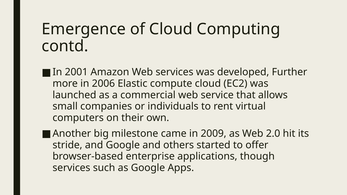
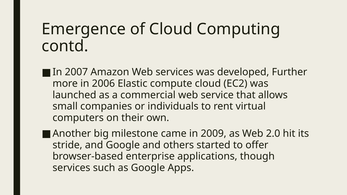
2001: 2001 -> 2007 (76, 72)
